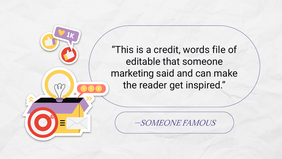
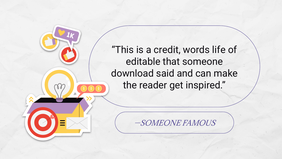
file: file -> life (219, 50)
marketing: marketing -> download (132, 73)
